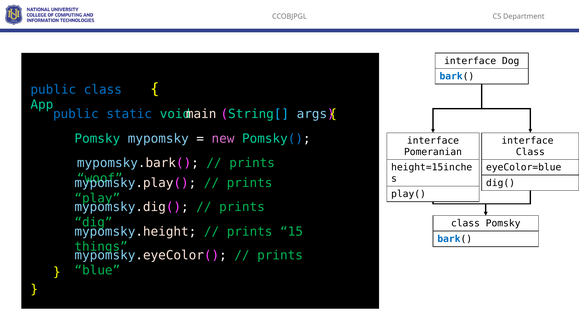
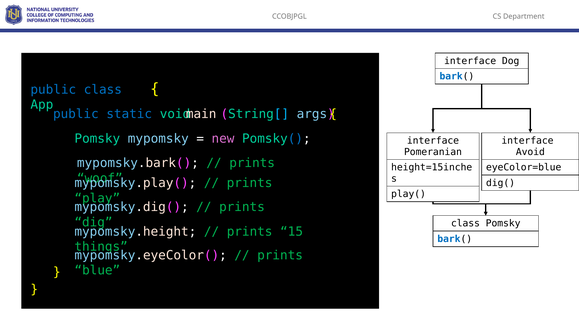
Class: Class -> Avoid (530, 152)
